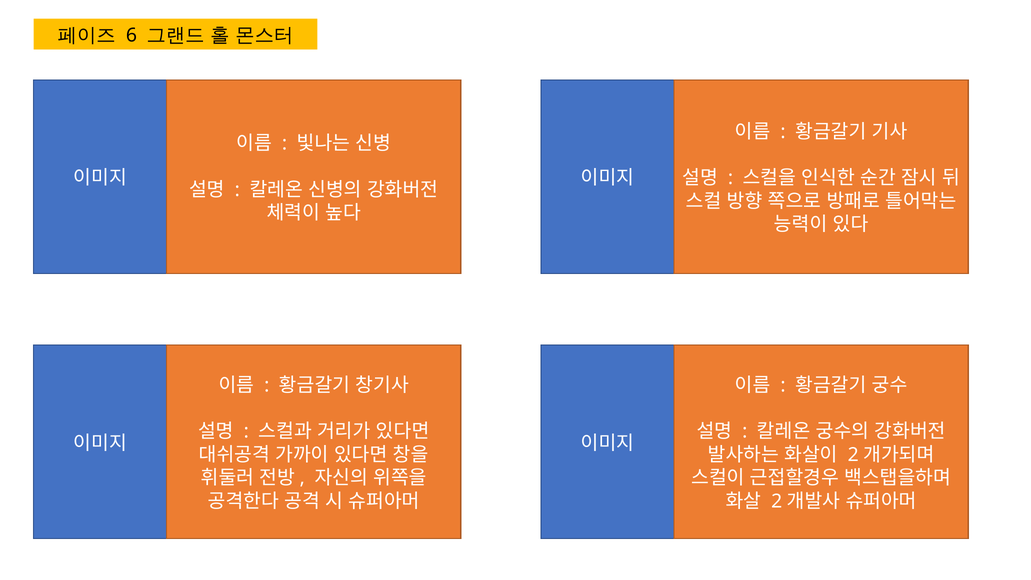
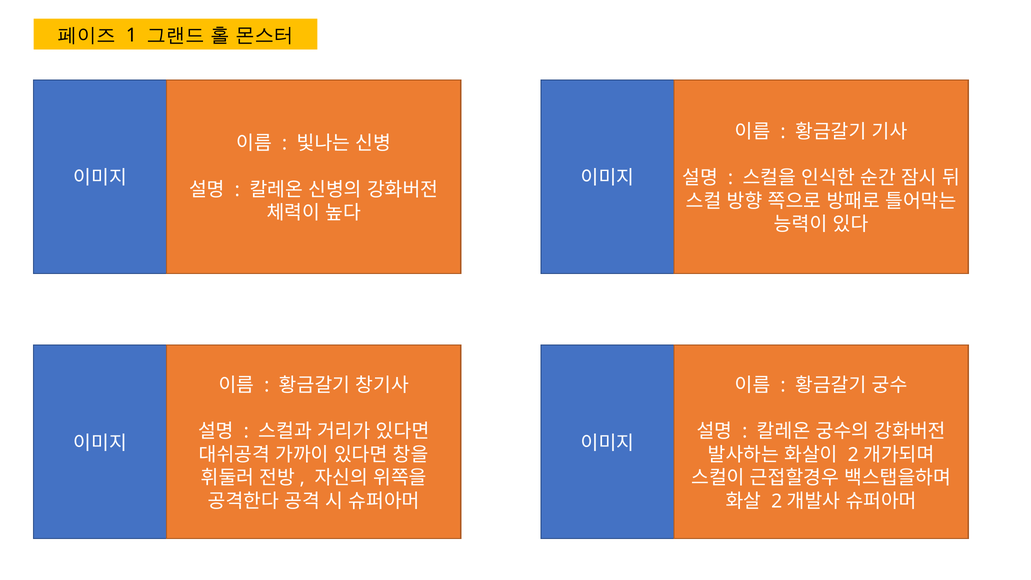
6: 6 -> 1 (132, 35)
